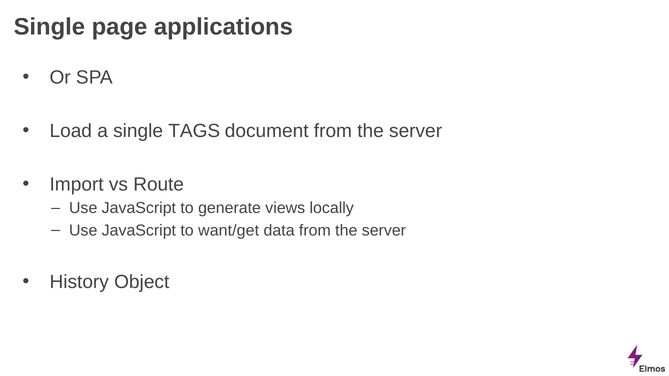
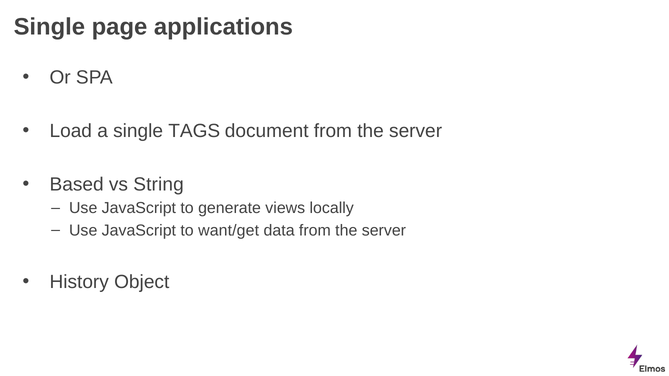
Import: Import -> Based (77, 185)
Route: Route -> String (159, 185)
